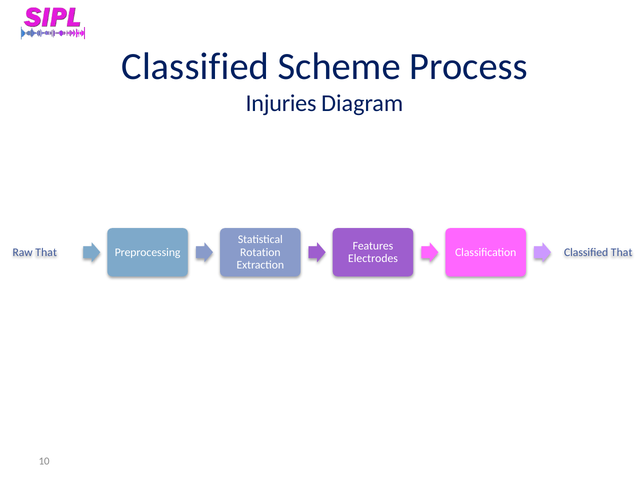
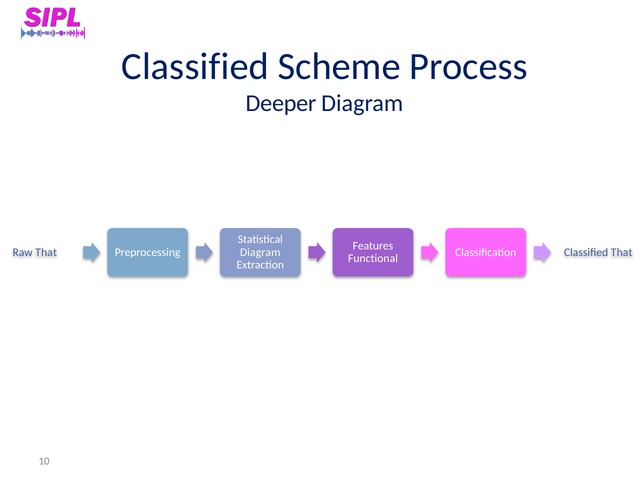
Injuries: Injuries -> Deeper (281, 103)
Rotation: Rotation -> Diagram (260, 252)
Electrodes: Electrodes -> Functional (373, 258)
